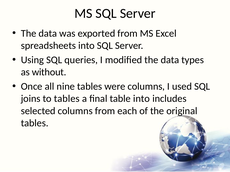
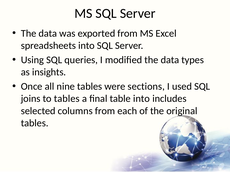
without: without -> insights (49, 72)
were columns: columns -> sections (146, 87)
